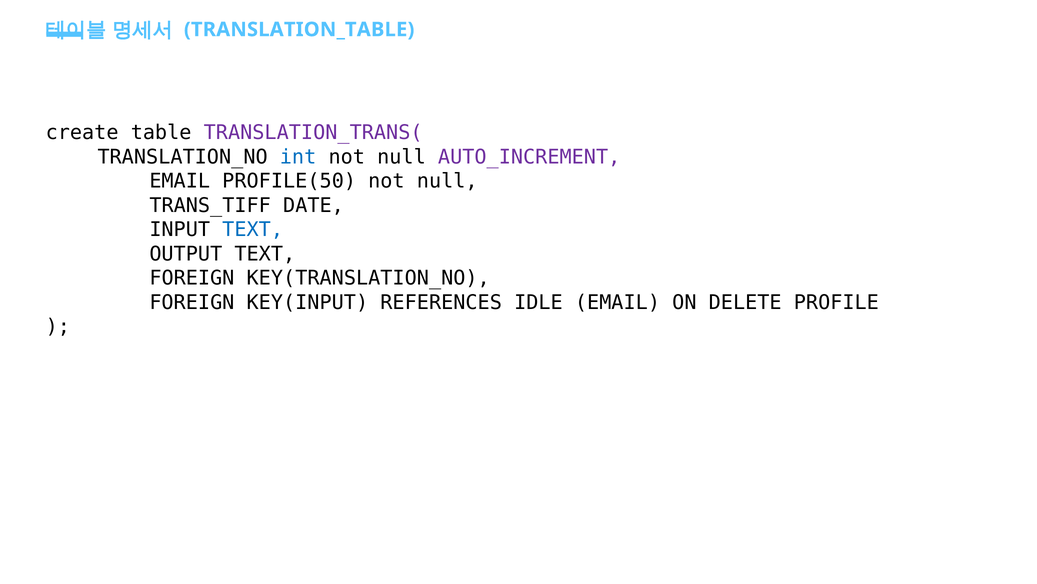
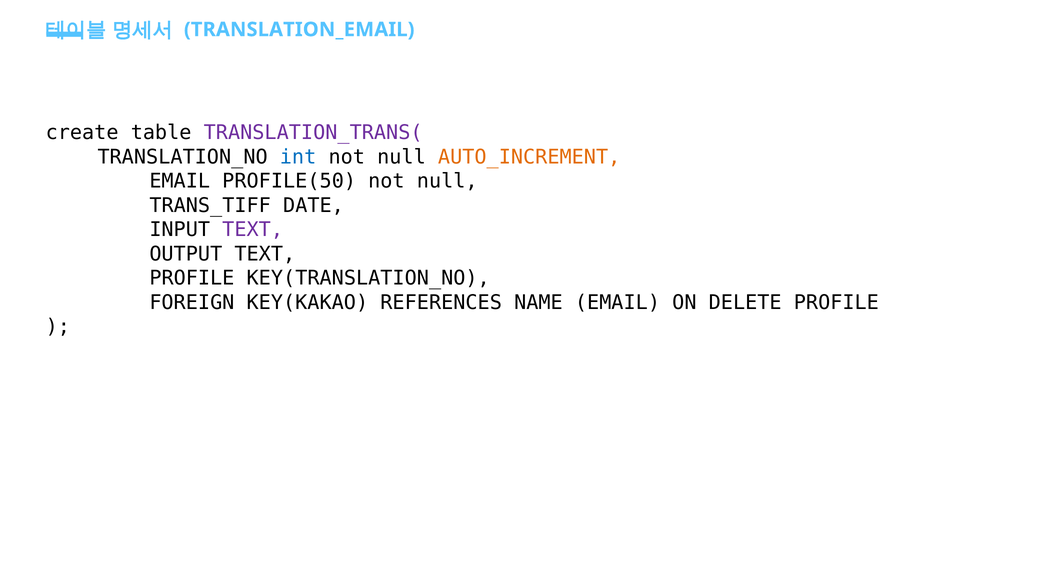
TRANSLATION_TABLE: TRANSLATION_TABLE -> TRANSLATION_EMAIL (299, 30)
AUTO_INCREMENT colour: purple -> orange (529, 157)
TEXT colour: blue -> purple (253, 229)
FOREIGN: FOREIGN -> PROFILE (192, 278)
KEY(INPUT: KEY(INPUT -> KEY(KAKAO (307, 302)
IDLE: IDLE -> NAME (538, 302)
